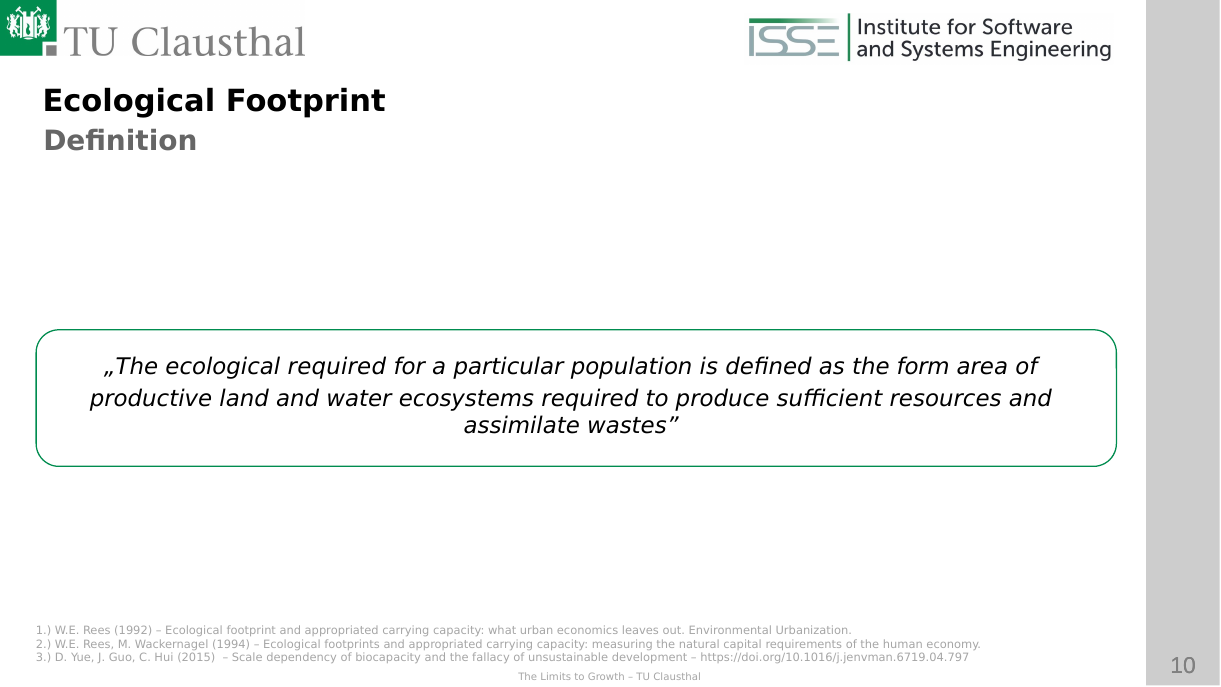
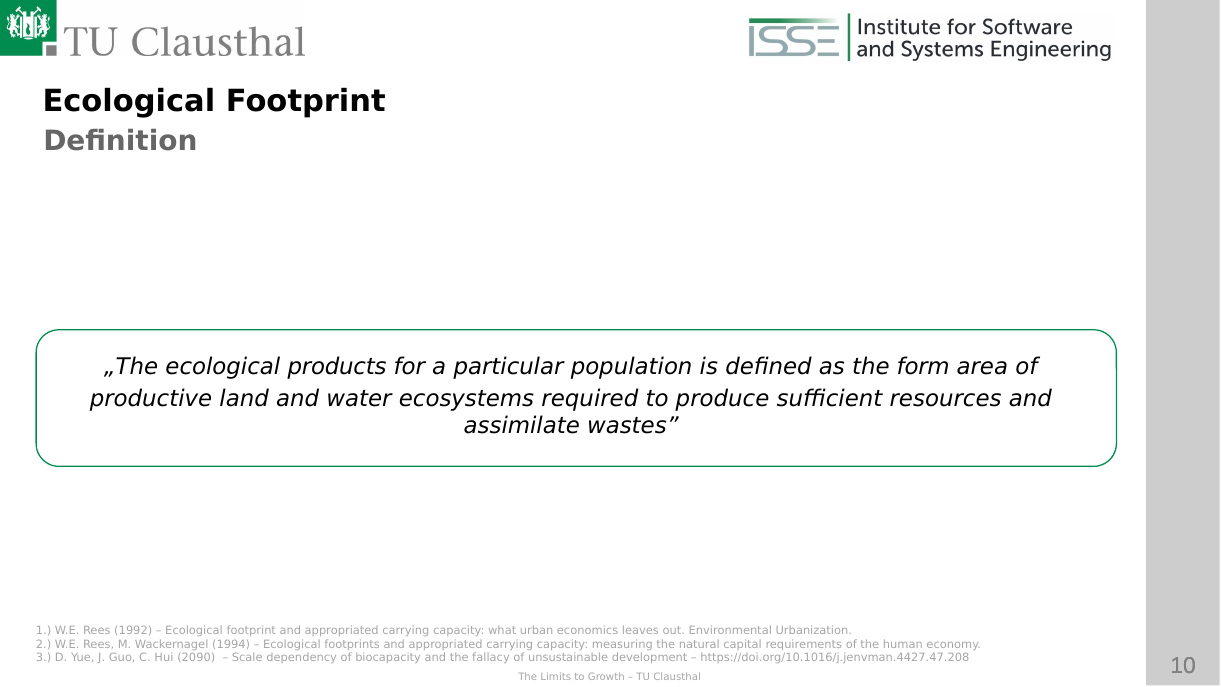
ecological required: required -> products (337, 366)
2015: 2015 -> 2090 (196, 658)
https://doi.org/10.1016/j.jenvman.6719.04.797: https://doi.org/10.1016/j.jenvman.6719.04.797 -> https://doi.org/10.1016/j.jenvman.4427.47.208 (835, 658)
